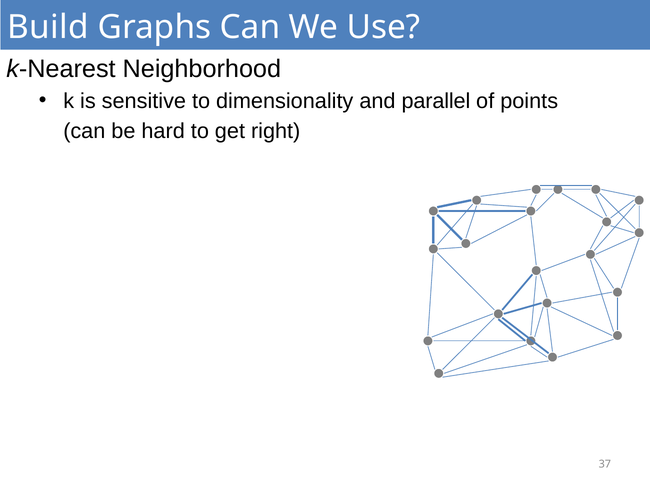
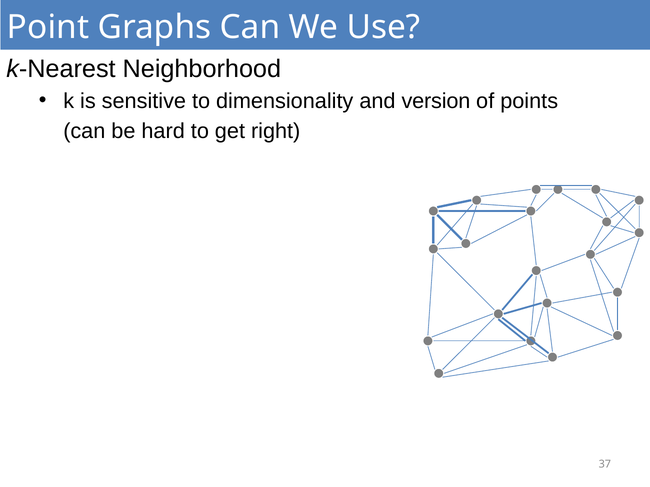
Build: Build -> Point (48, 27)
parallel: parallel -> version (436, 101)
